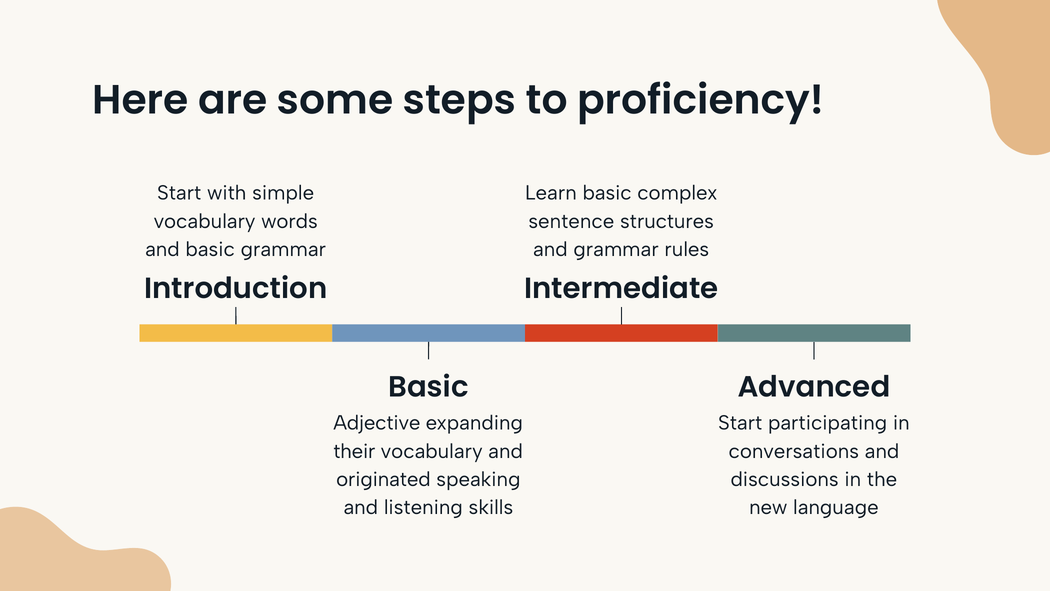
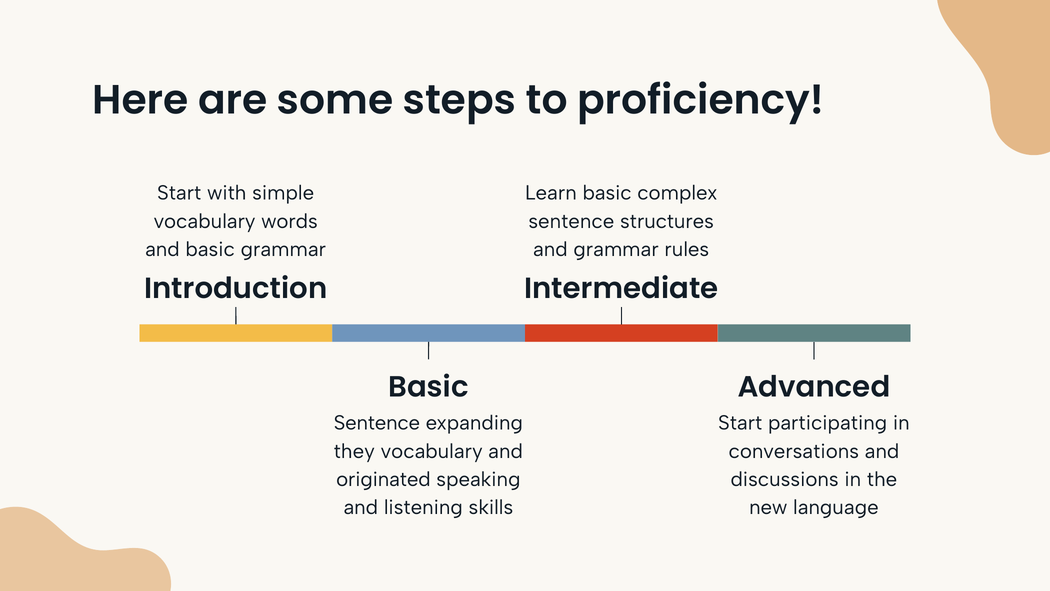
Adjective: Adjective -> Sentence (377, 423)
their: their -> they (354, 451)
